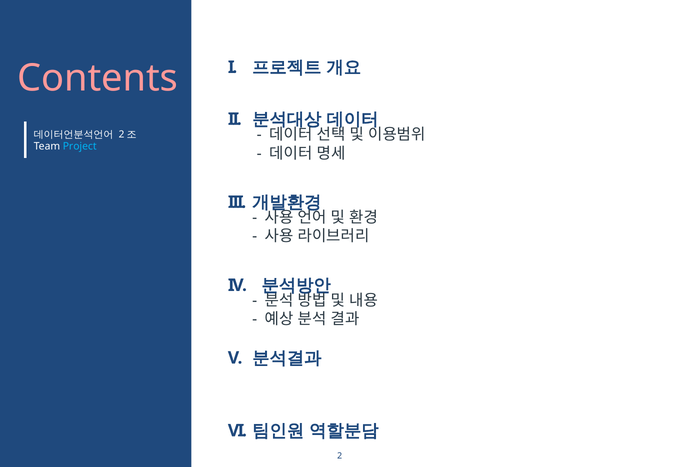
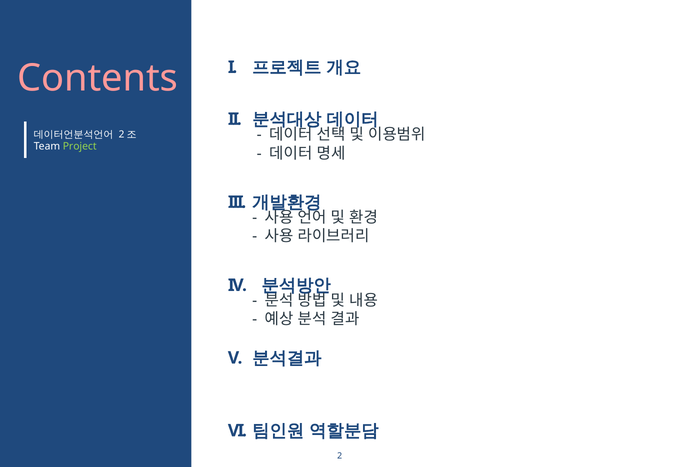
Project colour: light blue -> light green (80, 146)
